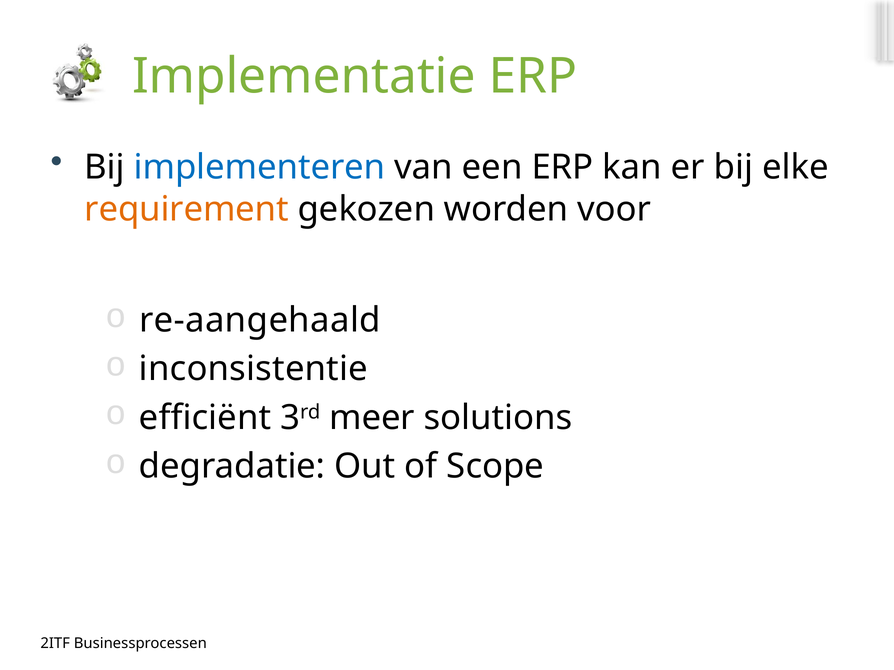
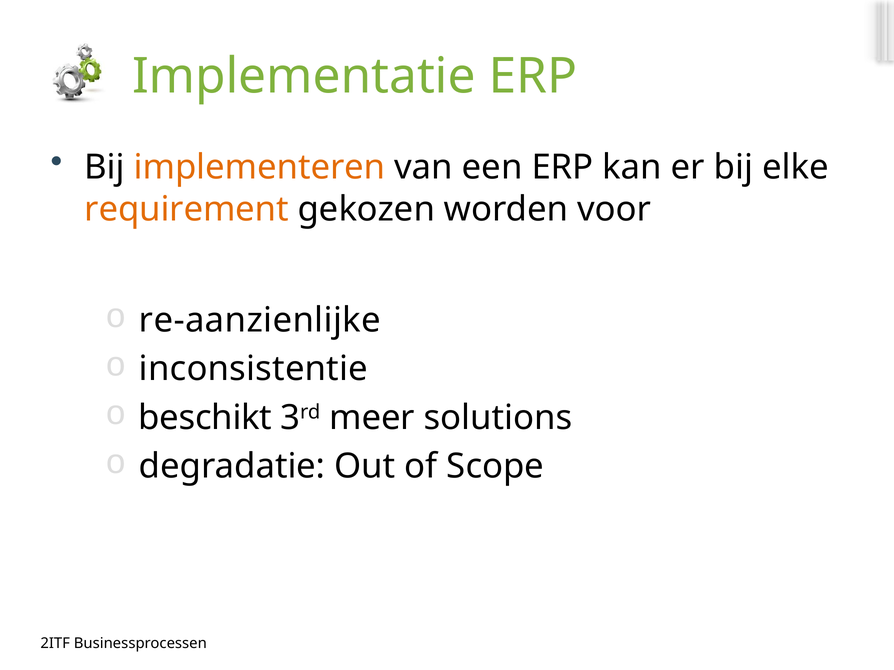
implementeren colour: blue -> orange (260, 167)
re-aangehaald: re-aangehaald -> re-aanzienlijke (260, 321)
efficiënt: efficiënt -> beschikt (205, 418)
